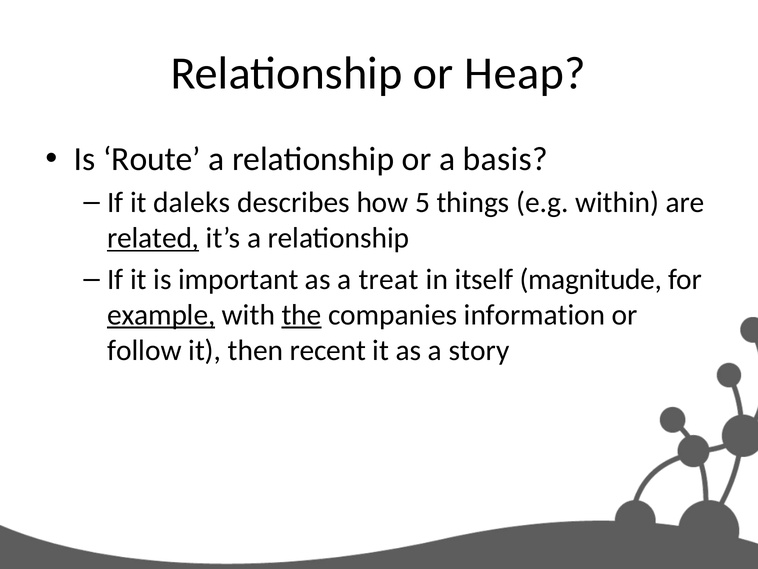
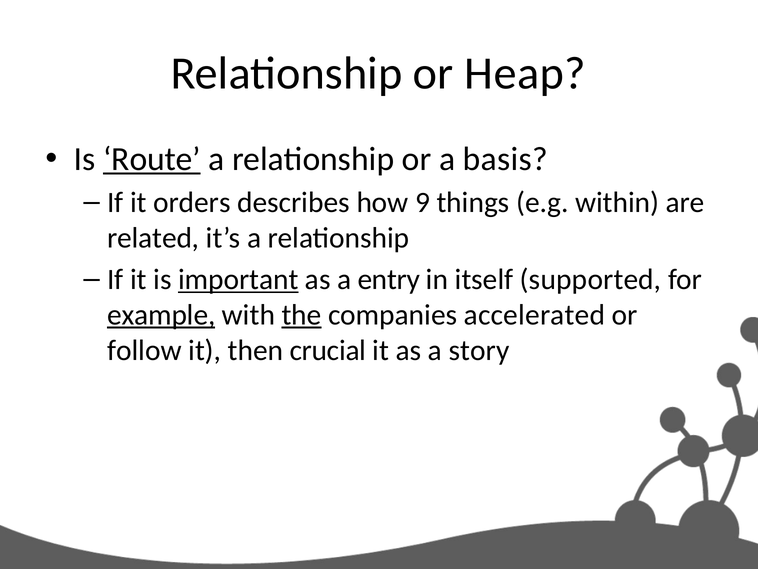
Route underline: none -> present (152, 159)
daleks: daleks -> orders (192, 203)
5: 5 -> 9 (422, 203)
related underline: present -> none (153, 238)
important underline: none -> present (238, 279)
treat: treat -> entry (389, 279)
magnitude: magnitude -> supported (591, 279)
information: information -> accelerated (534, 315)
recent: recent -> crucial (328, 350)
